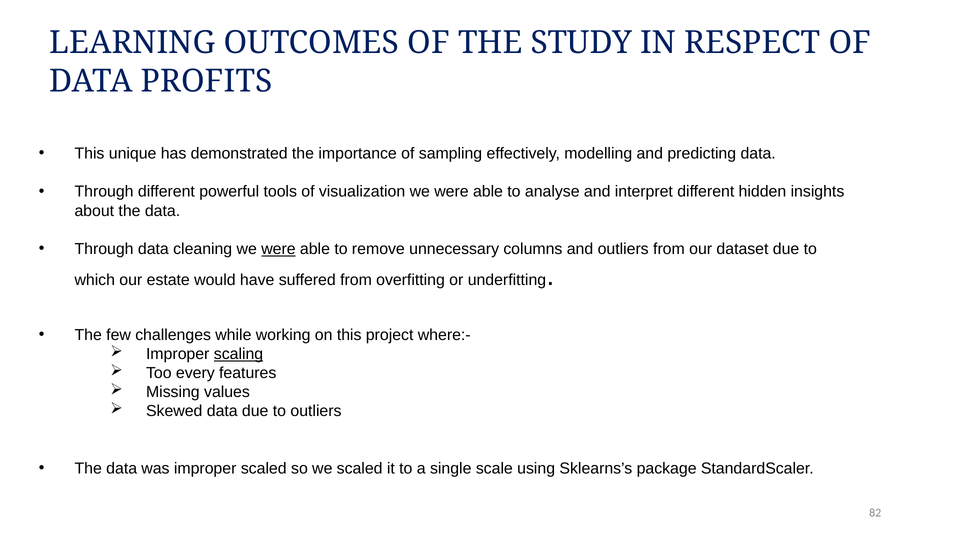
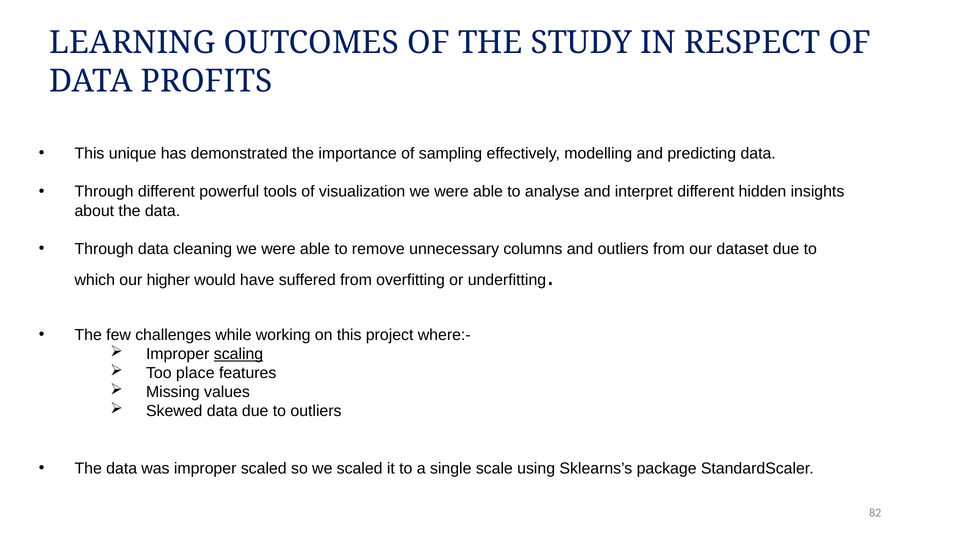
were underline: present -> none (278, 249)
estate: estate -> higher (168, 280)
every: every -> place (195, 373)
